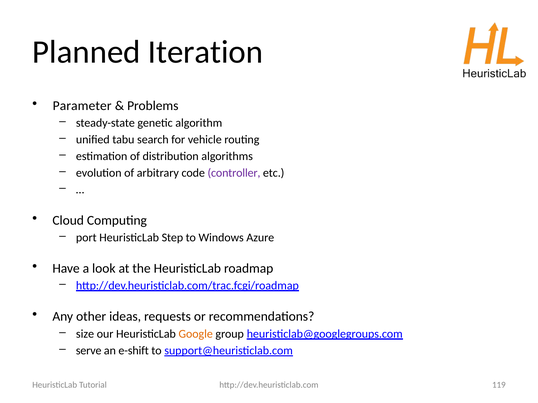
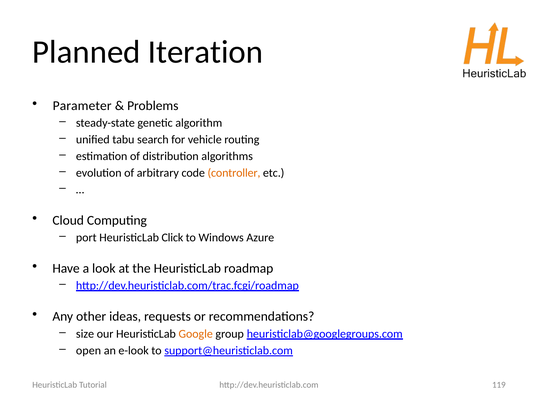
controller colour: purple -> orange (234, 173)
Step: Step -> Click (172, 238)
serve: serve -> open (89, 351)
e-shift: e-shift -> e-look (134, 351)
